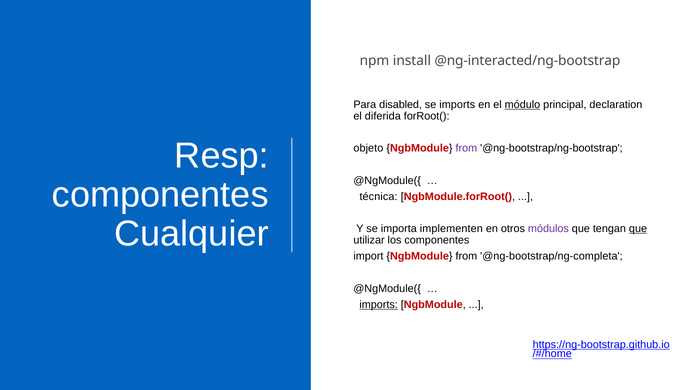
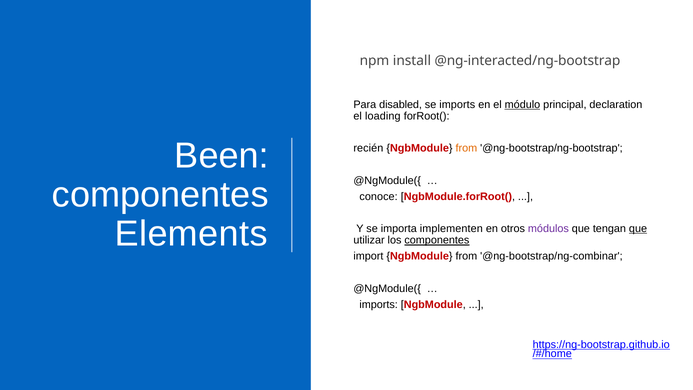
diferida: diferida -> loading (383, 116)
Resp: Resp -> Been (222, 156)
objeto: objeto -> recién (368, 148)
from colour: purple -> orange (466, 148)
técnica: técnica -> conoce (379, 196)
Cualquier: Cualquier -> Elements (191, 234)
componentes underline: none -> present (437, 240)
@ng-bootstrap/ng-completa: @ng-bootstrap/ng-completa -> @ng-bootstrap/ng-combinar (551, 256)
imports underline: present -> none (379, 304)
